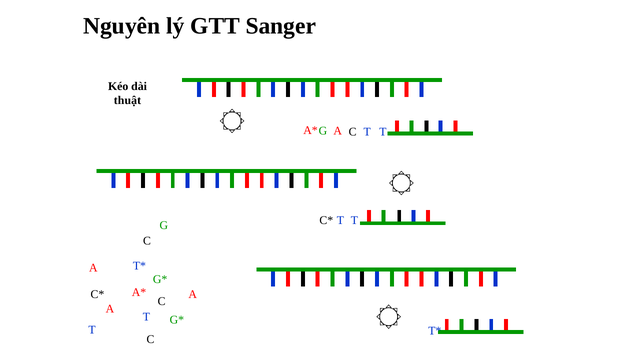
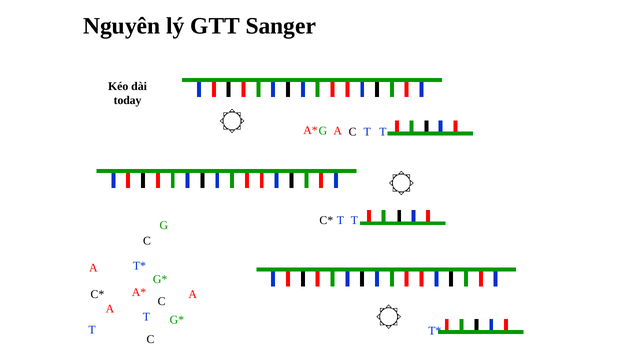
thuật: thuật -> today (128, 100)
